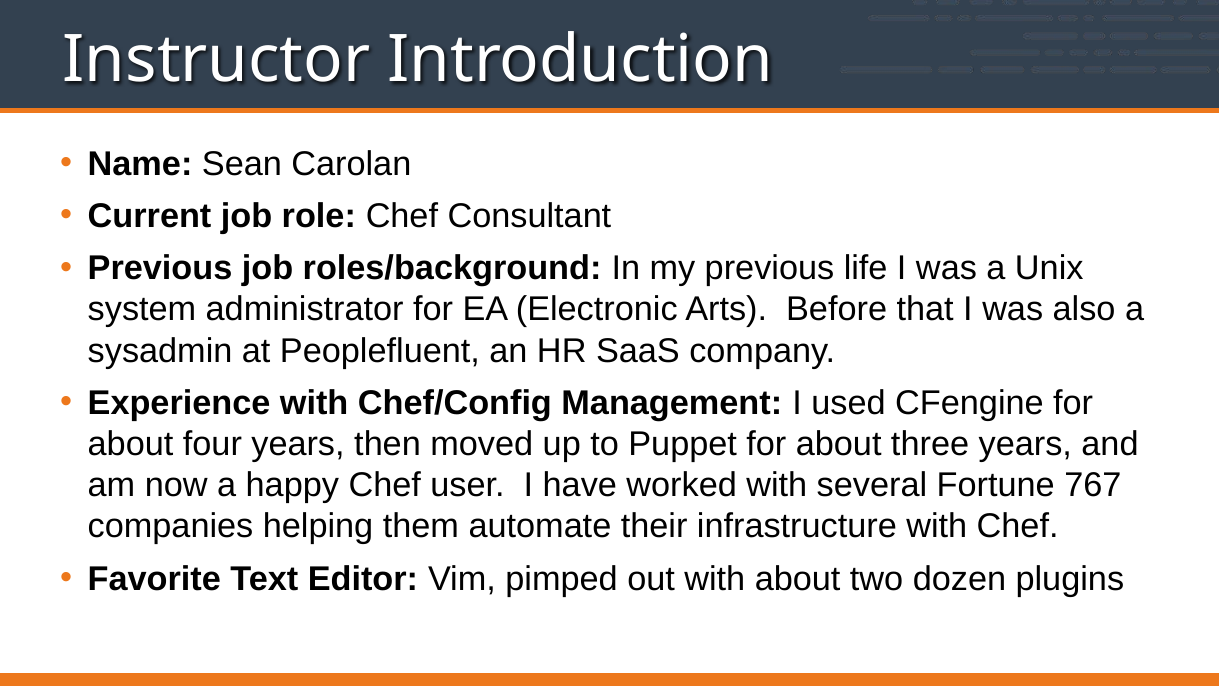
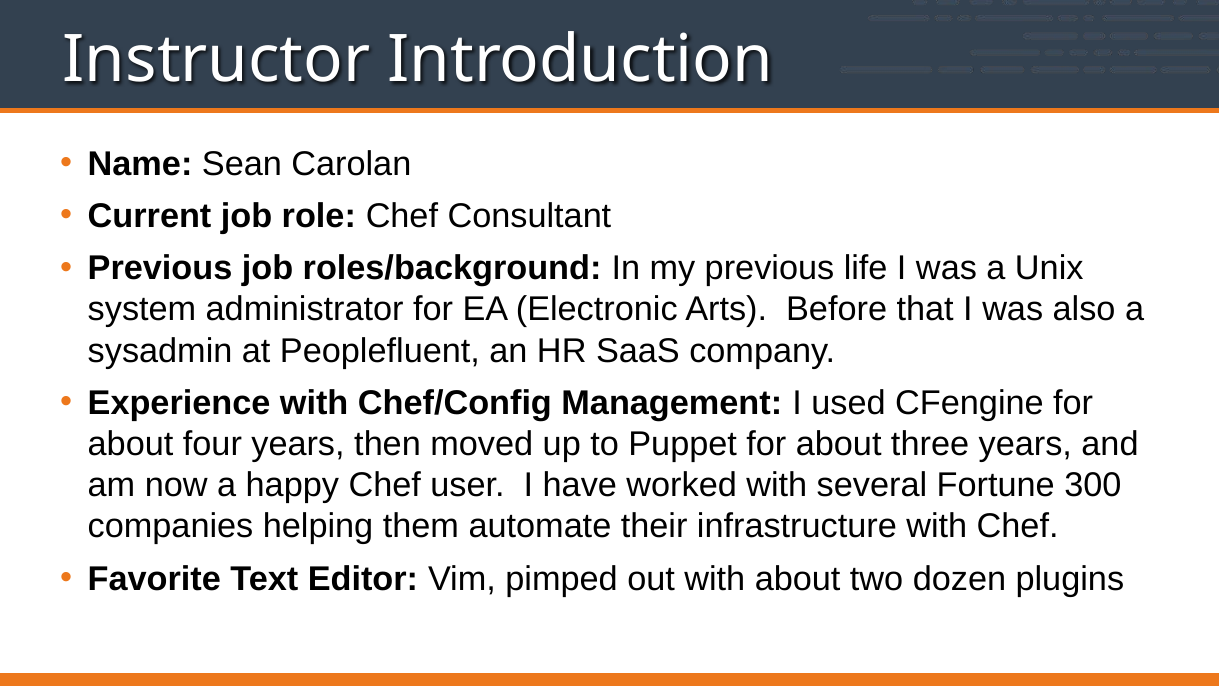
767: 767 -> 300 (1093, 485)
